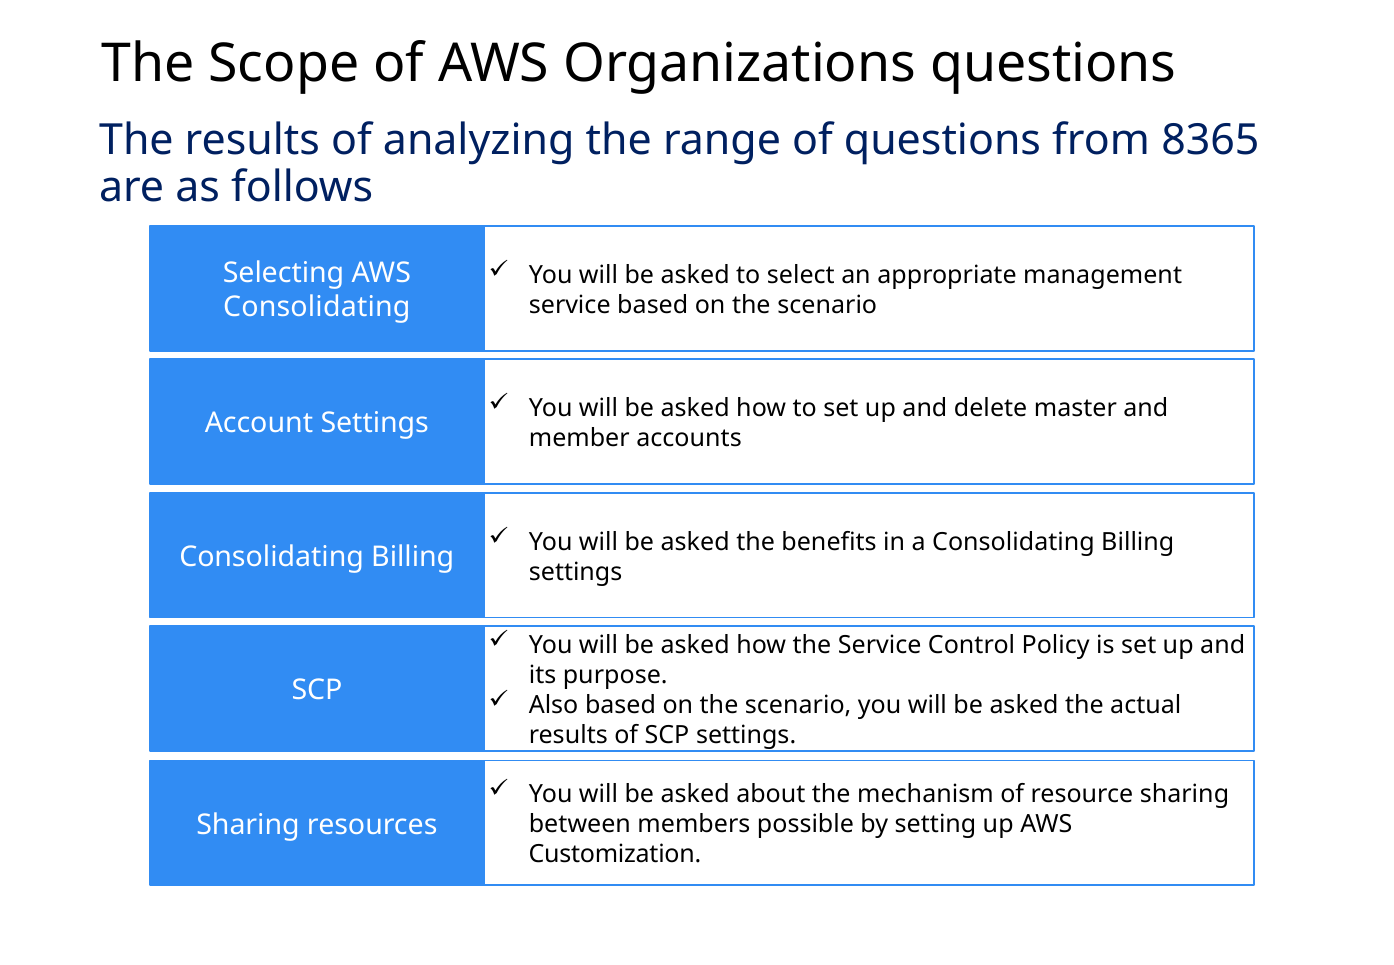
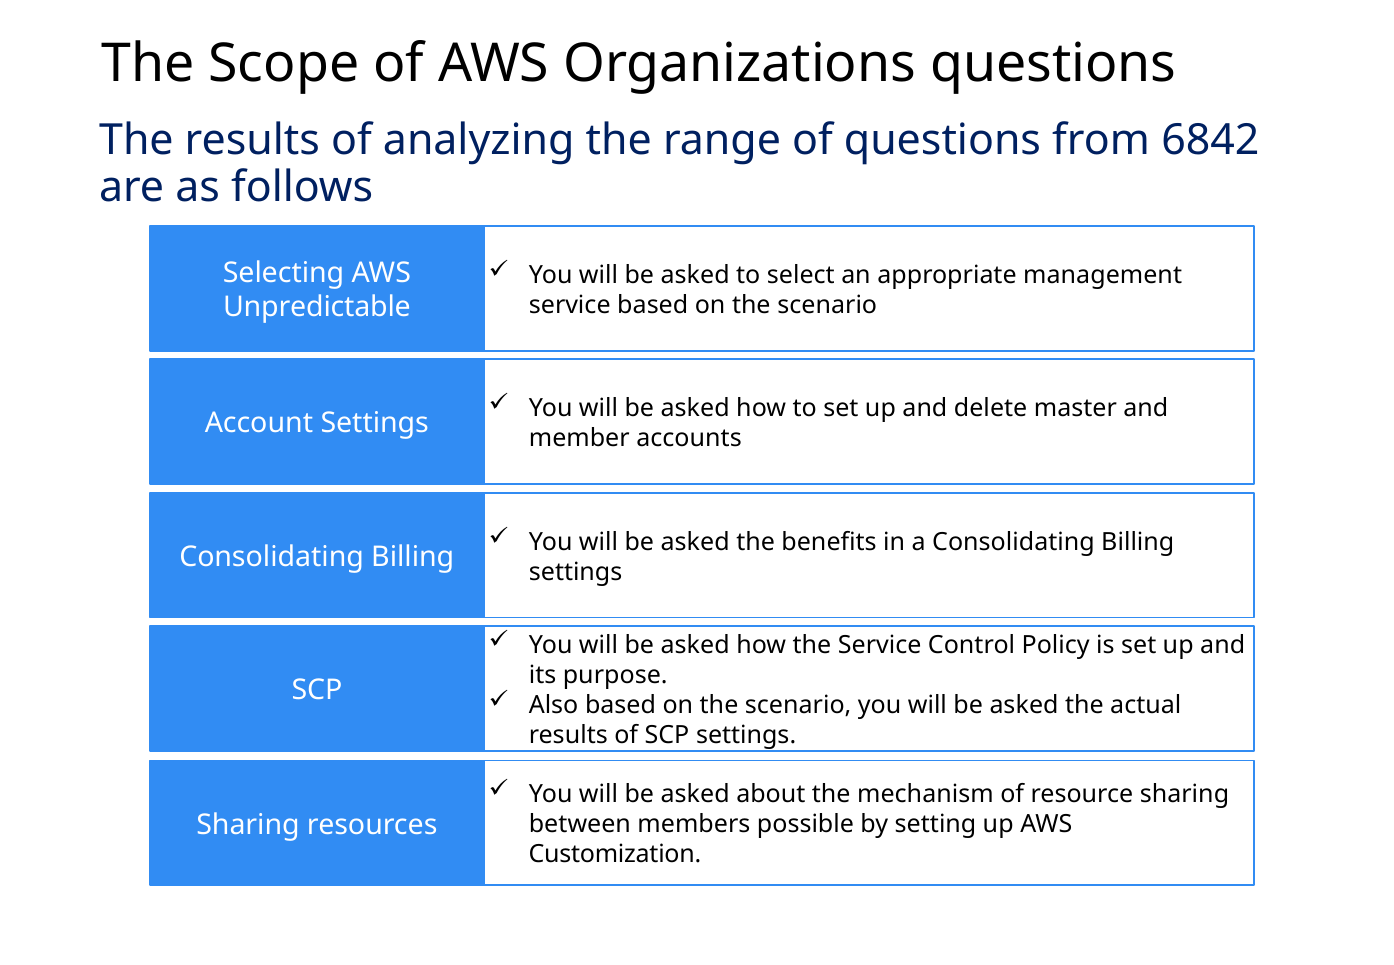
8365: 8365 -> 6842 (1210, 141)
Consolidating: Consolidating -> Unpredictable (317, 307)
